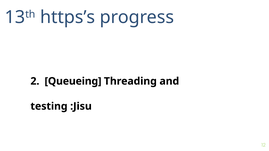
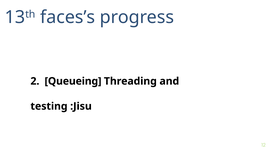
https’s: https’s -> faces’s (68, 17)
